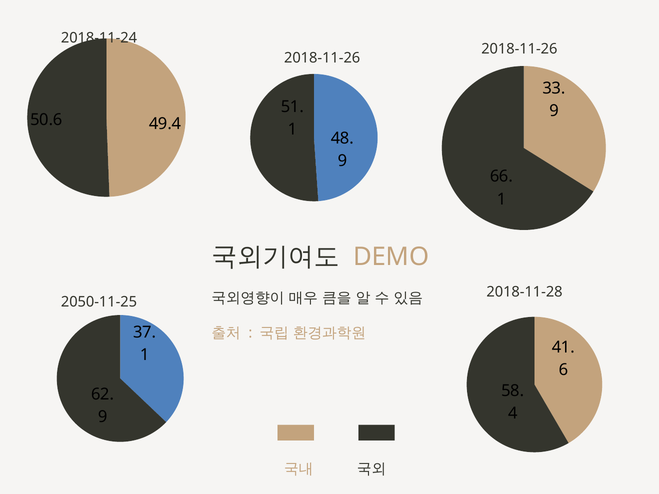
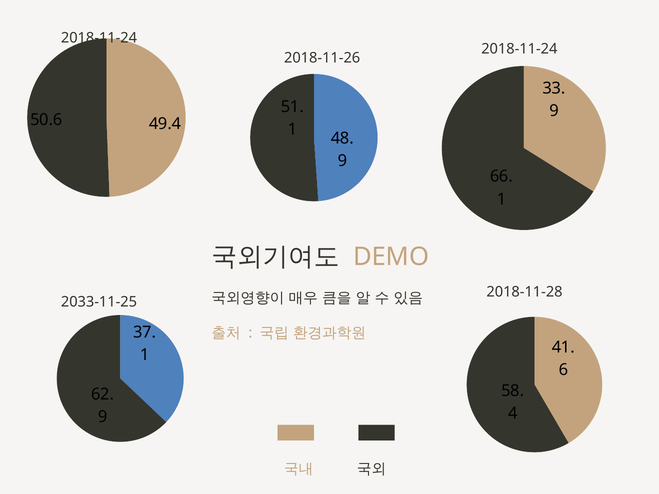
2018-11-26: 2018-11-26 -> 2018-11-24 (519, 49)
2050-11-25: 2050-11-25 -> 2033-11-25 (99, 302)
